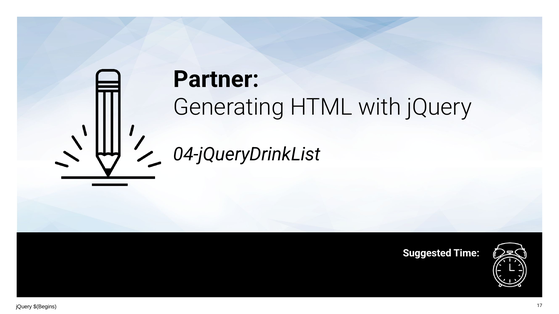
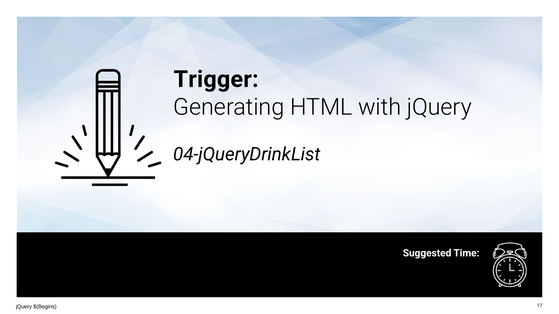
Partner: Partner -> Trigger (216, 79)
